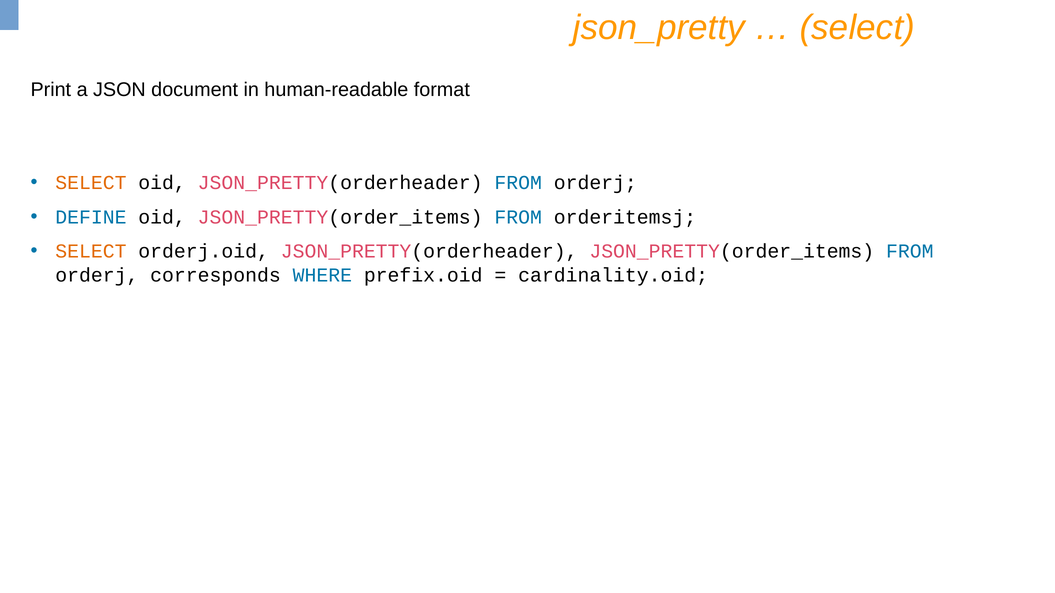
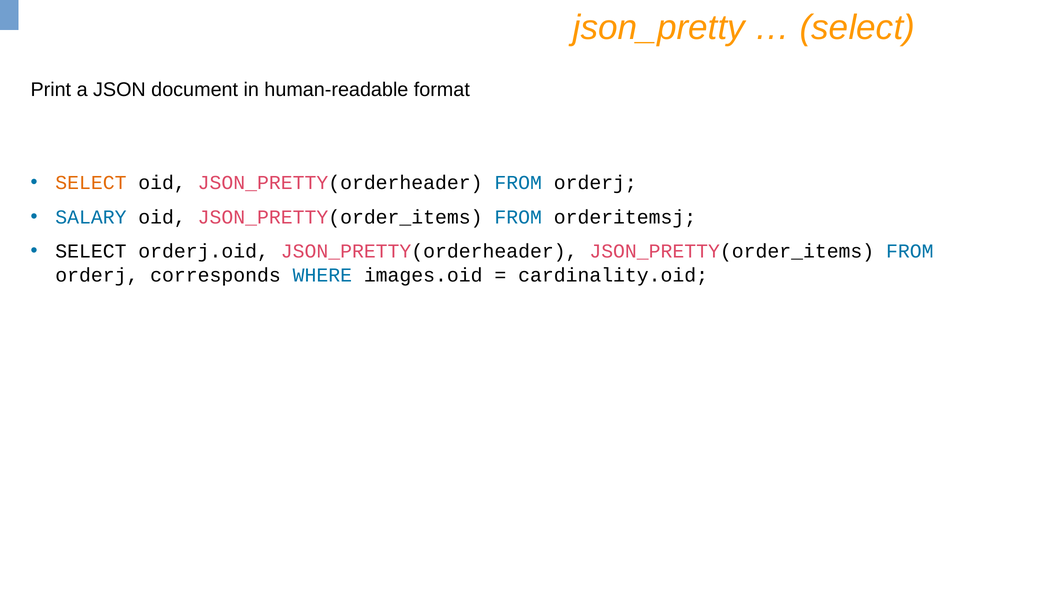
DEFINE: DEFINE -> SALARY (91, 217)
SELECT colour: orange -> black (91, 252)
prefix.oid: prefix.oid -> images.oid (423, 275)
